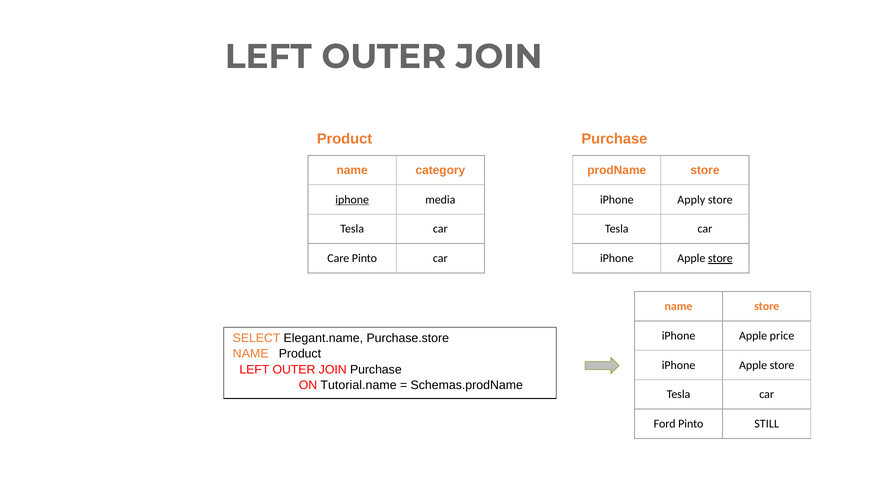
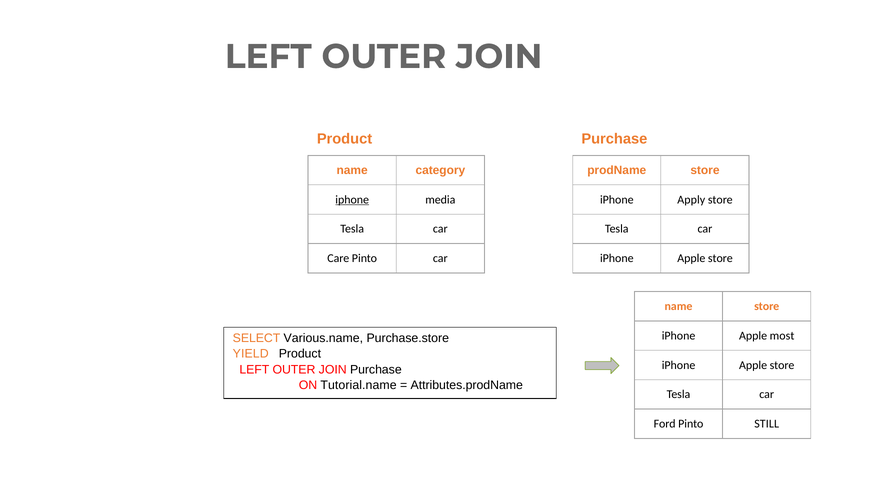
store underline: present -> none (720, 258)
price: price -> most (782, 336)
Elegant.name: Elegant.name -> Various.name (323, 338)
NAME: NAME -> YIELD (251, 354)
Schemas.prodName: Schemas.prodName -> Attributes.prodName (467, 385)
